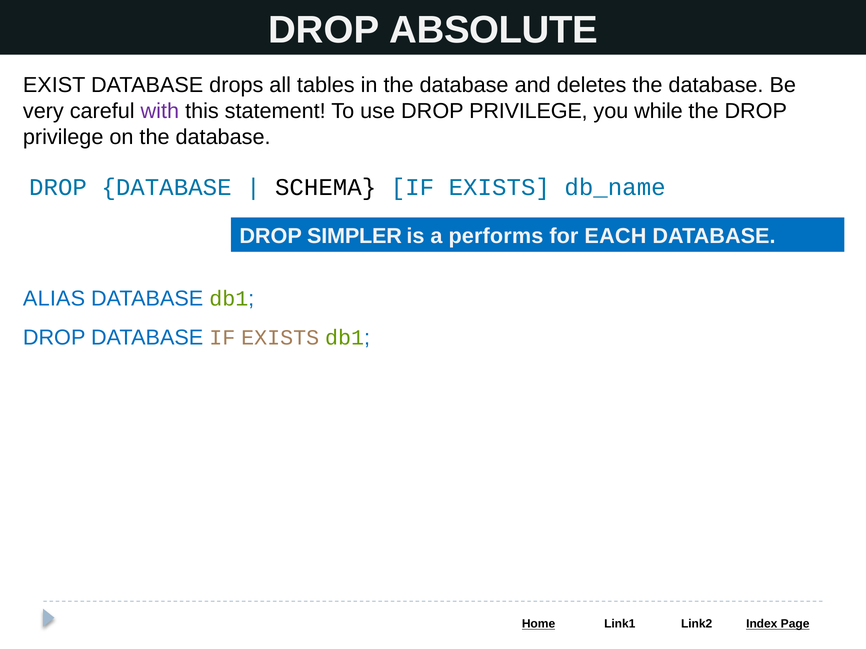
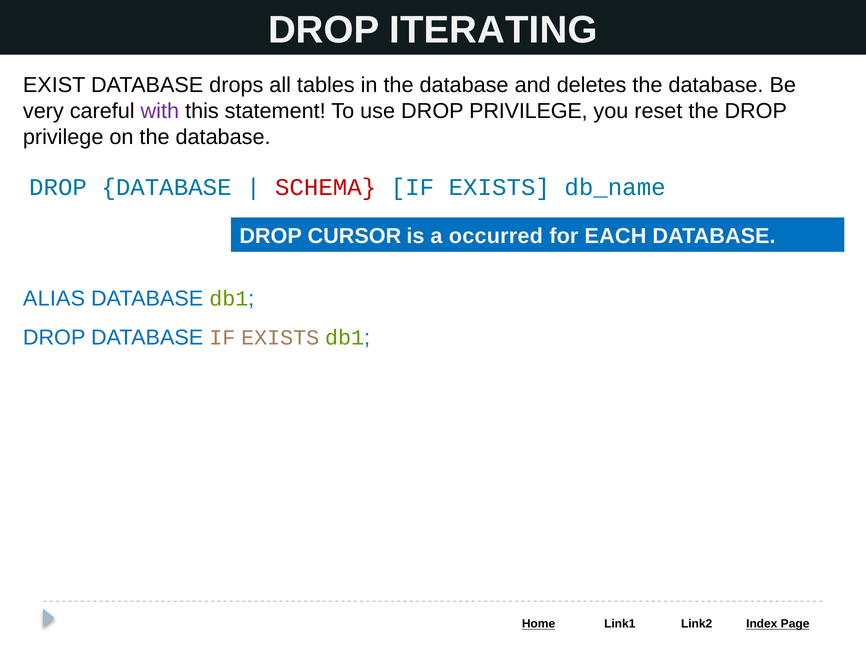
ABSOLUTE: ABSOLUTE -> ITERATING (493, 30)
while: while -> reset (658, 111)
SCHEMA colour: black -> red (326, 187)
SIMPLER: SIMPLER -> CURSOR (354, 236)
performs: performs -> occurred (496, 236)
